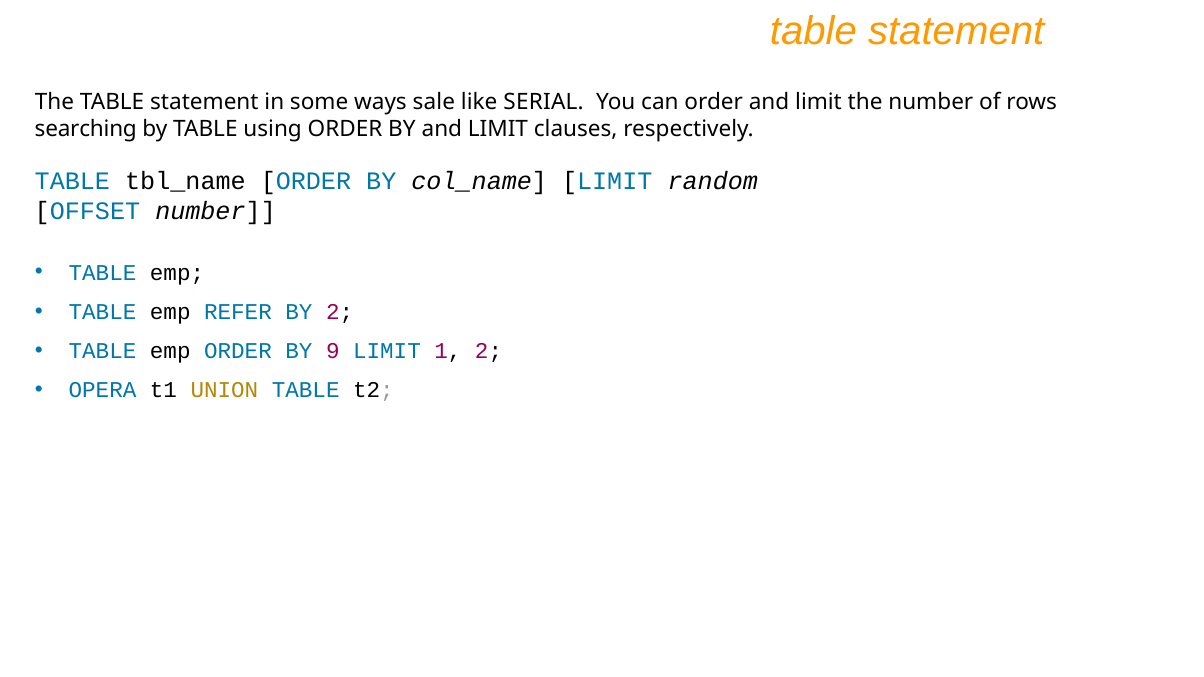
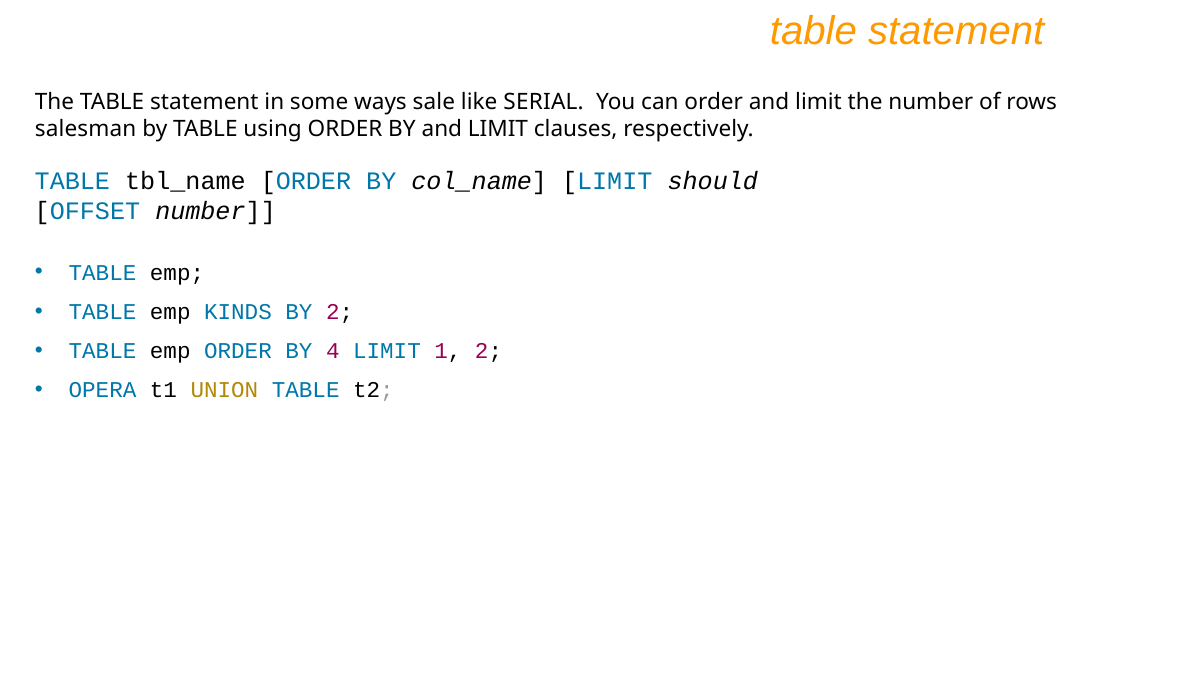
searching: searching -> salesman (86, 129)
random: random -> should (713, 181)
REFER: REFER -> KINDS (238, 312)
9: 9 -> 4 (333, 351)
